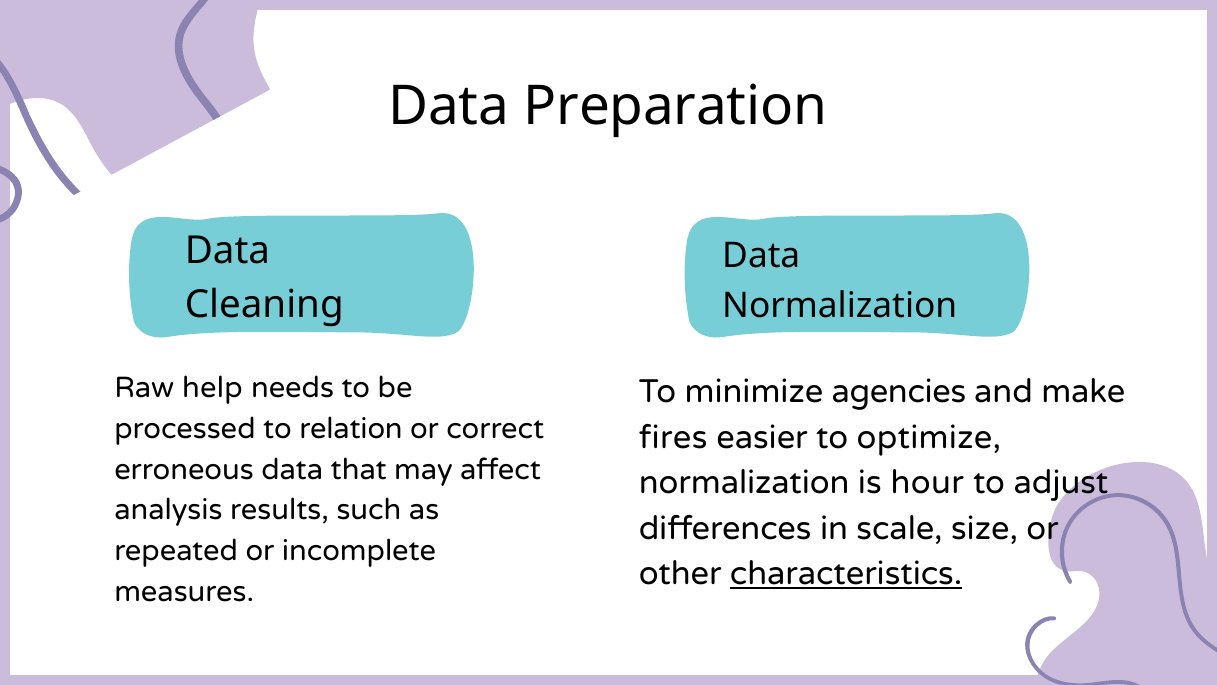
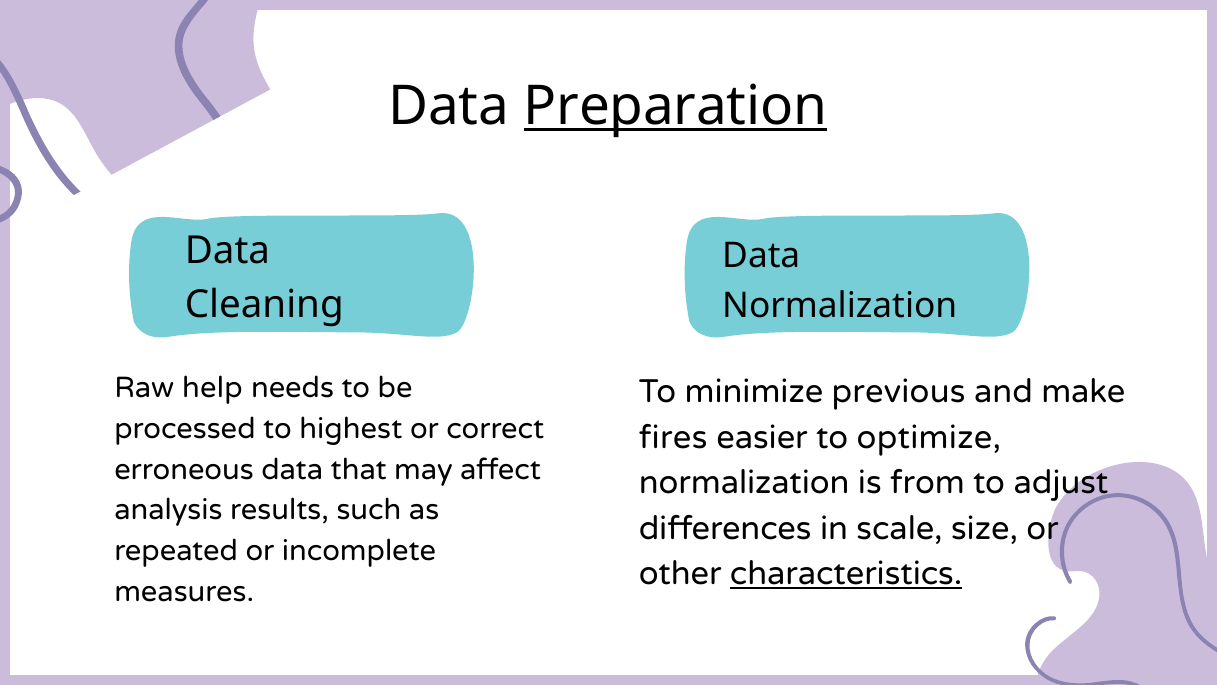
Preparation underline: none -> present (676, 106)
agencies: agencies -> previous (899, 391)
relation: relation -> highest (351, 428)
hour: hour -> from (927, 483)
